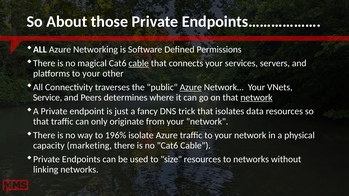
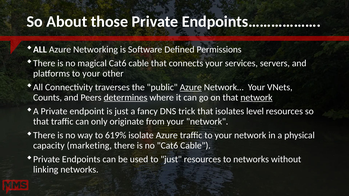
cable underline: present -> none (139, 63)
Service: Service -> Counts (48, 98)
determines underline: none -> present (126, 98)
data: data -> level (255, 111)
196%: 196% -> 619% (116, 135)
to size: size -> just (171, 160)
